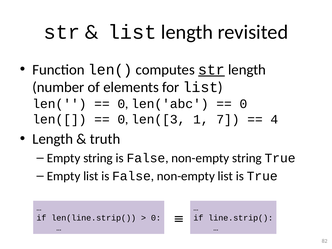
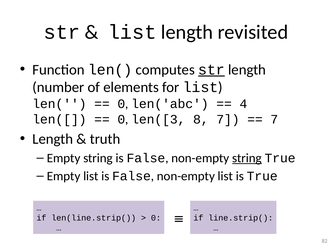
0: 0 -> 4 (243, 104)
1: 1 -> 8 (201, 119)
4: 4 -> 7 (274, 119)
string underline: none -> present (247, 158)
